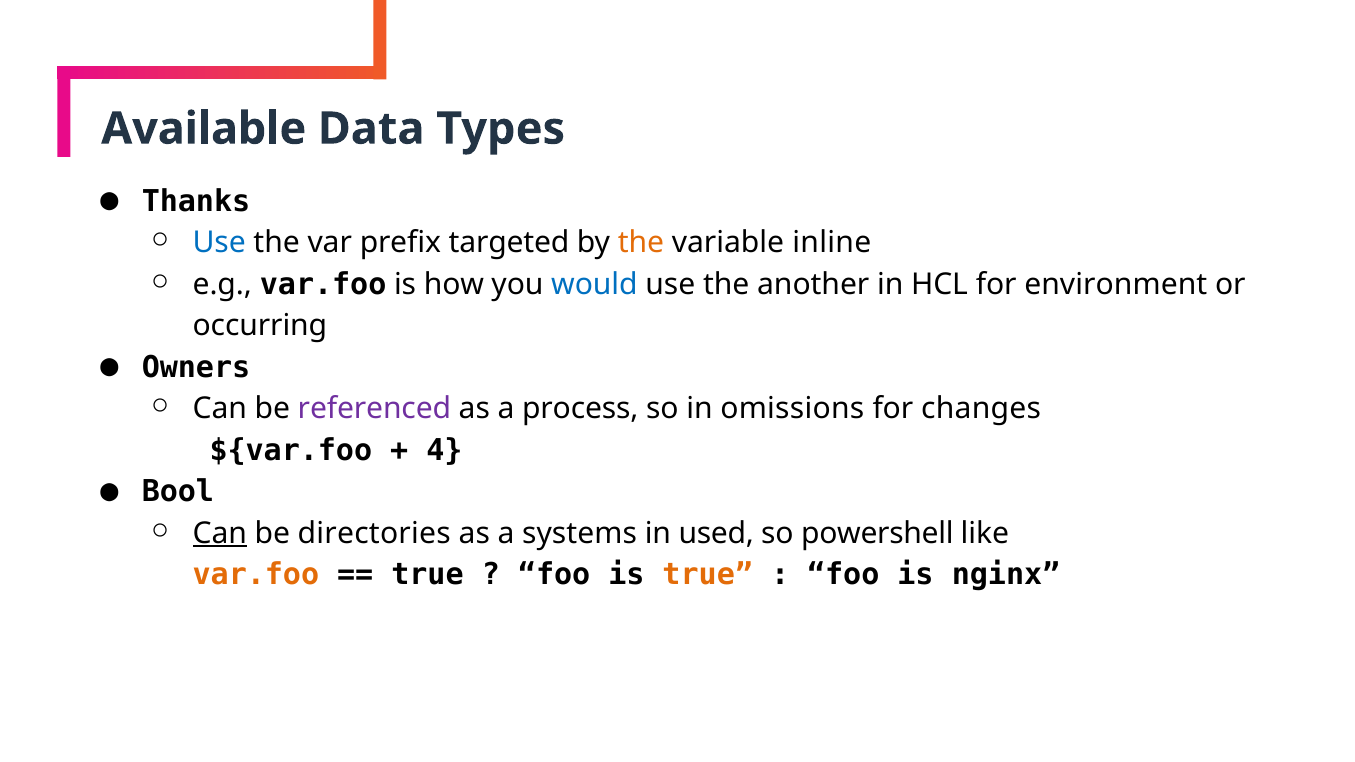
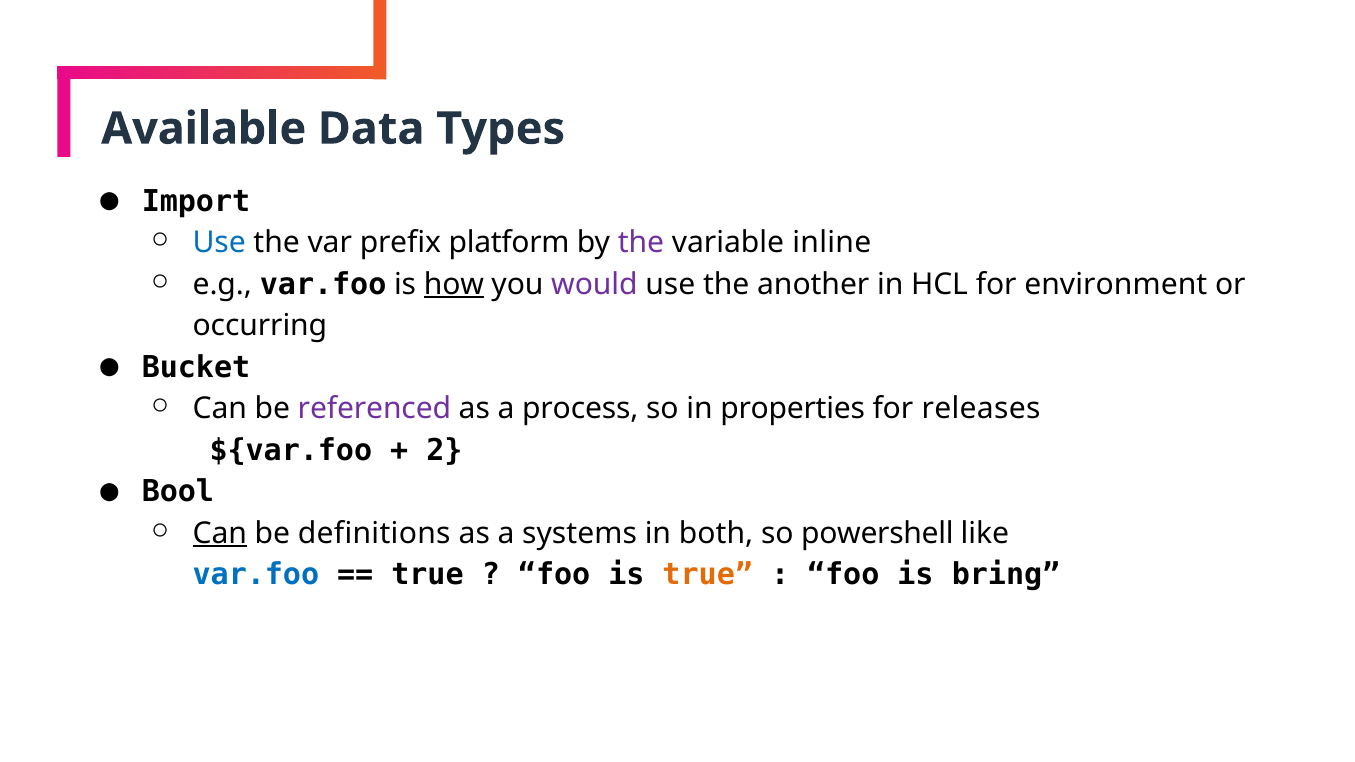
Thanks: Thanks -> Import (196, 202)
targeted: targeted -> platform (509, 243)
the colour: orange -> purple (641, 243)
how underline: none -> present (454, 285)
would colour: blue -> purple (594, 285)
Owners: Owners -> Bucket (196, 368)
omissions: omissions -> properties (793, 409)
changes: changes -> releases (981, 409)
4: 4 -> 2 (444, 451)
directories: directories -> definitions (374, 534)
used: used -> both (716, 534)
var.foo colour: orange -> blue (256, 575)
nginx: nginx -> bring (1006, 575)
